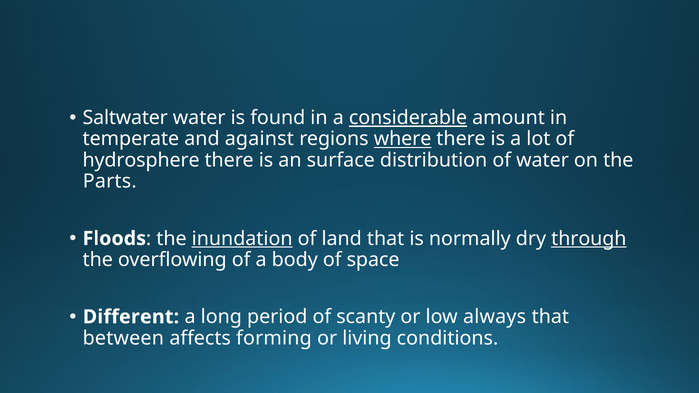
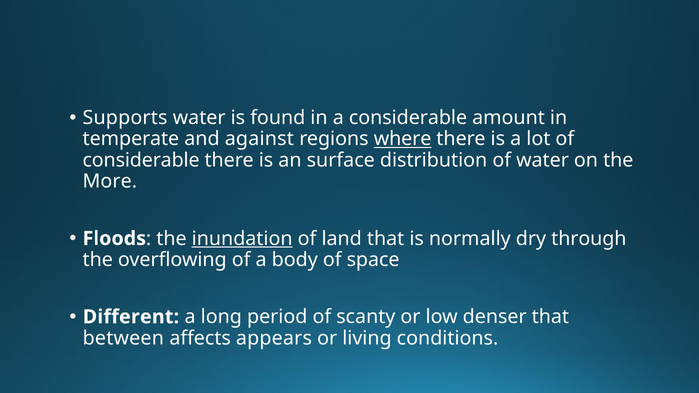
Saltwater: Saltwater -> Supports (125, 118)
considerable underline: present -> none (408, 118)
hydrosphere: hydrosphere -> considerable (141, 160)
Parts: Parts -> More (110, 182)
through underline: present -> none (589, 239)
always: always -> denser (495, 317)
forming: forming -> appears (274, 338)
